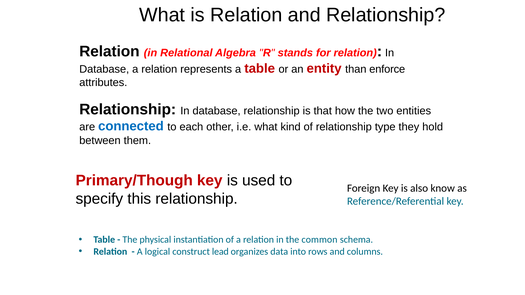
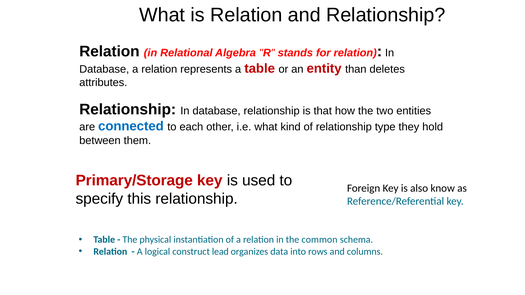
enforce: enforce -> deletes (387, 69)
Primary/Though: Primary/Though -> Primary/Storage (134, 181)
